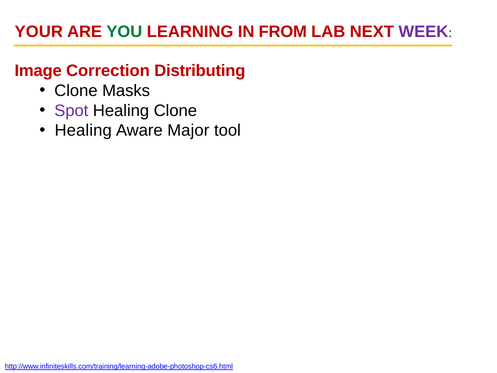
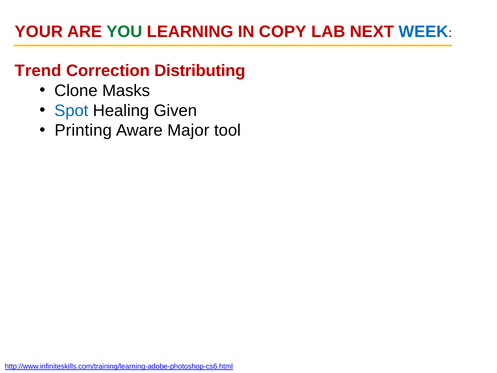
FROM: FROM -> COPY (283, 32)
WEEK colour: purple -> blue (423, 32)
Image: Image -> Trend (38, 71)
Spot colour: purple -> blue (71, 111)
Healing Clone: Clone -> Given (175, 111)
Healing: Healing -> Printing (83, 130)
